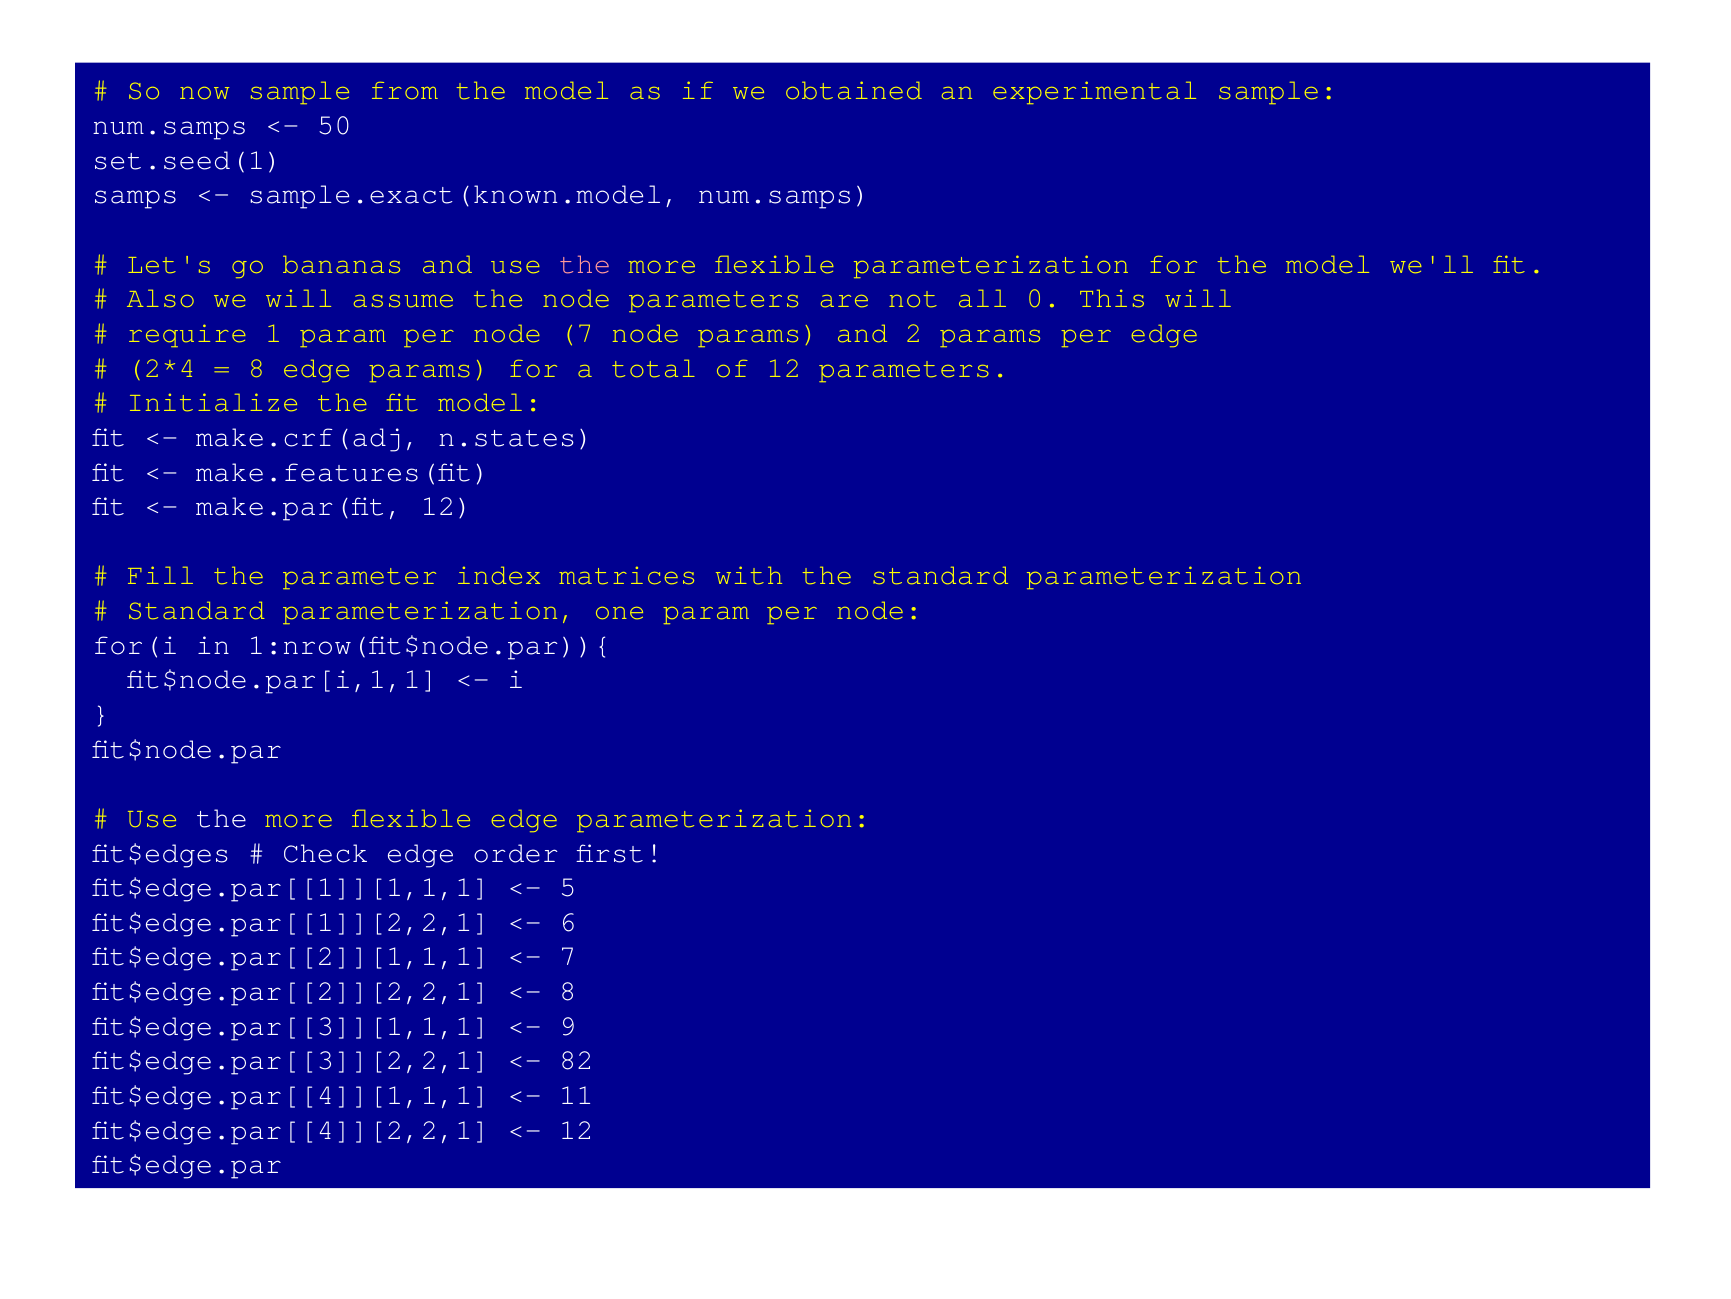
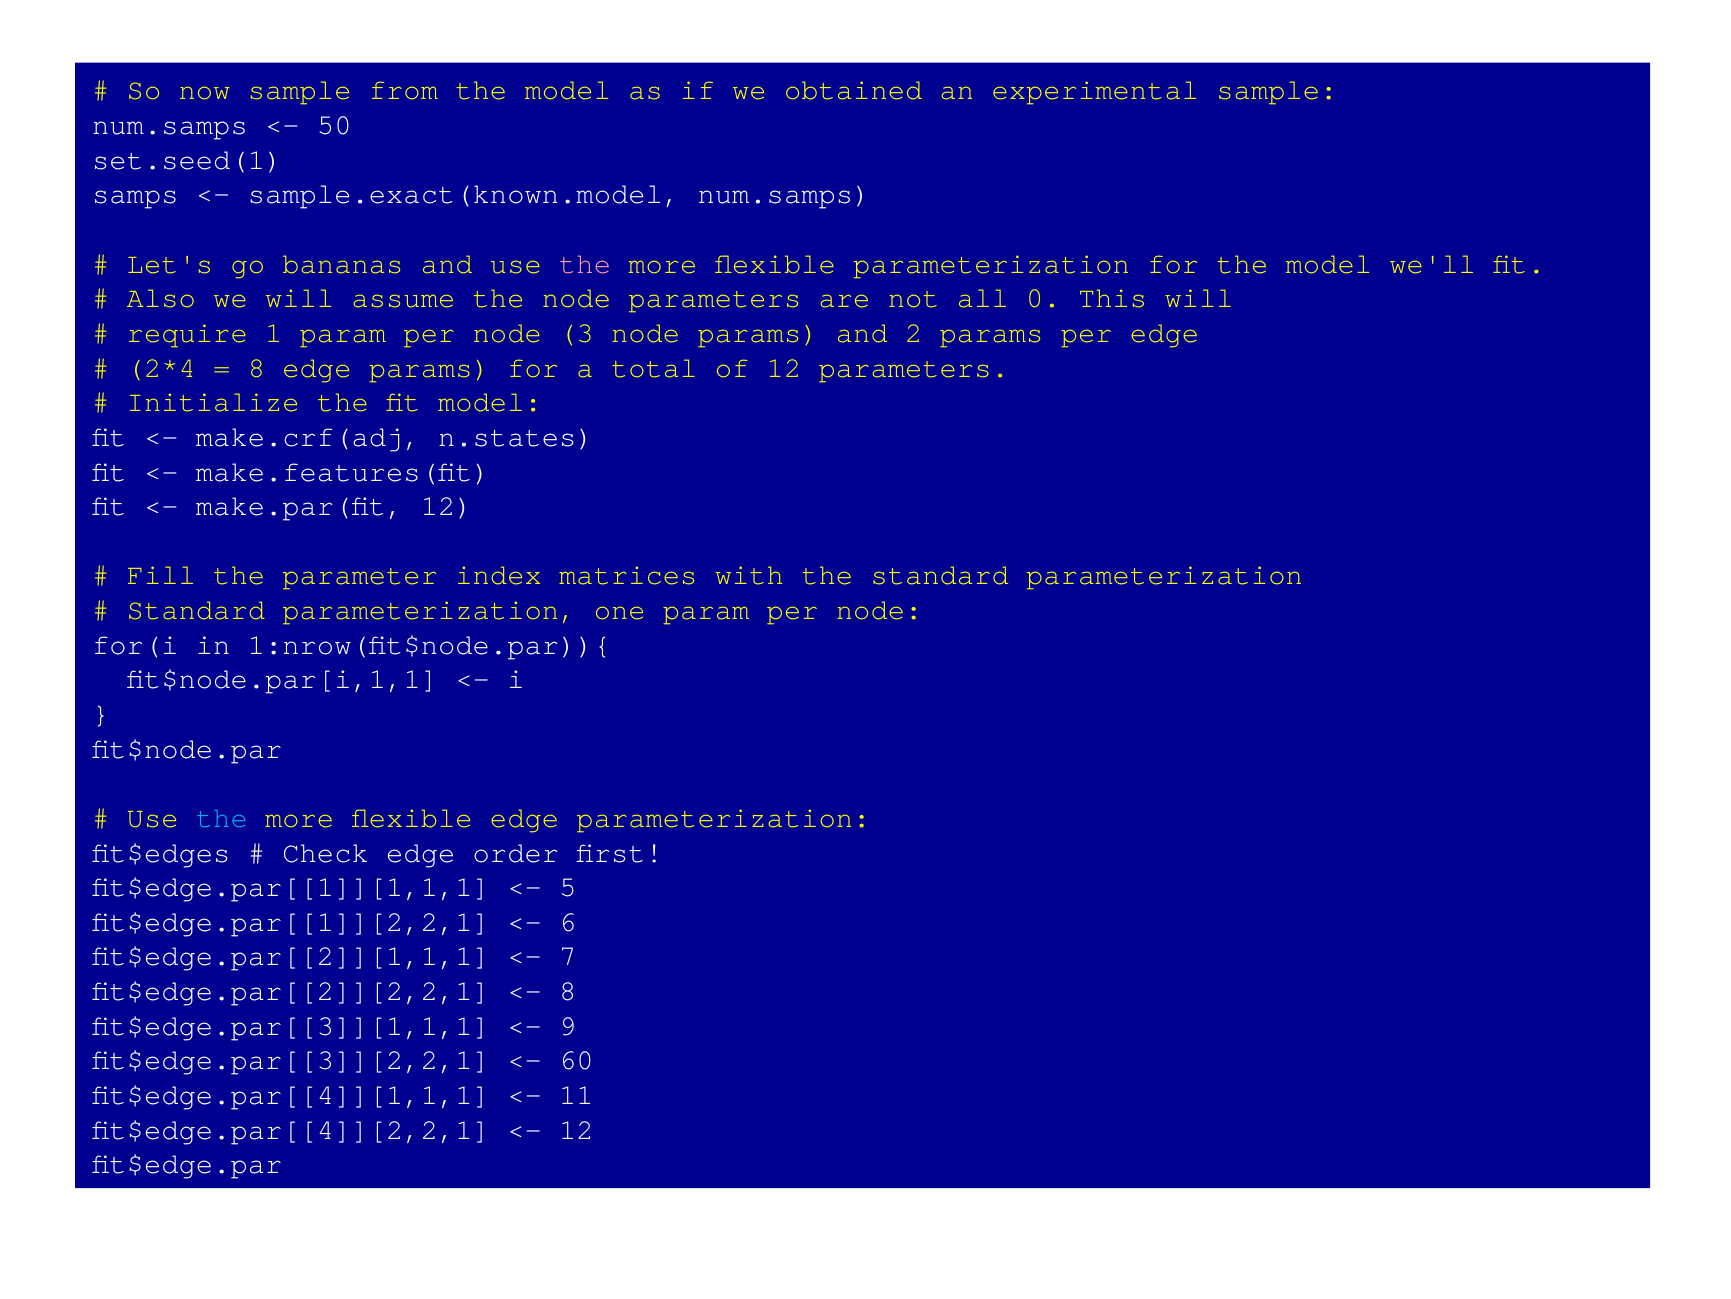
node 7: 7 -> 3 (576, 333)
the colour: white -> light blue (222, 817)
82: 82 -> 60 (576, 1060)
